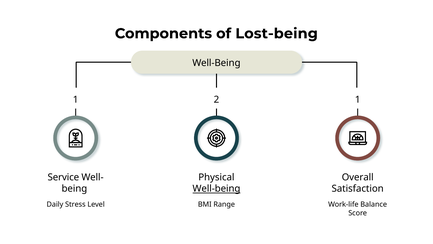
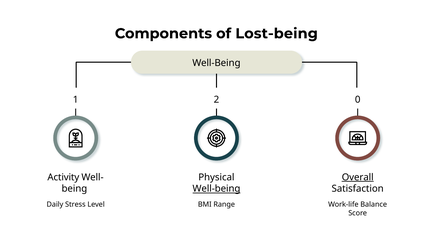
2 1: 1 -> 0 (358, 100)
Service: Service -> Activity (63, 177)
Overall underline: none -> present (358, 177)
